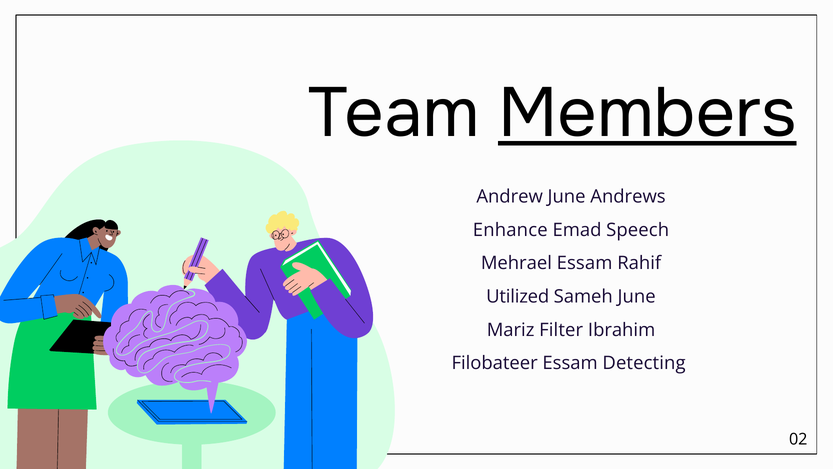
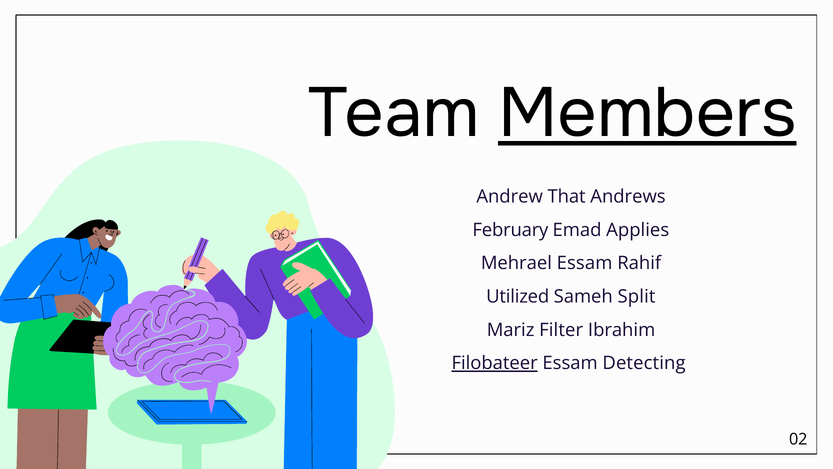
Andrew June: June -> That (567, 197)
Enhance: Enhance -> February (510, 230)
Speech: Speech -> Applies (638, 230)
Sameh June: June -> Split (637, 296)
Filobateer underline: none -> present (495, 363)
